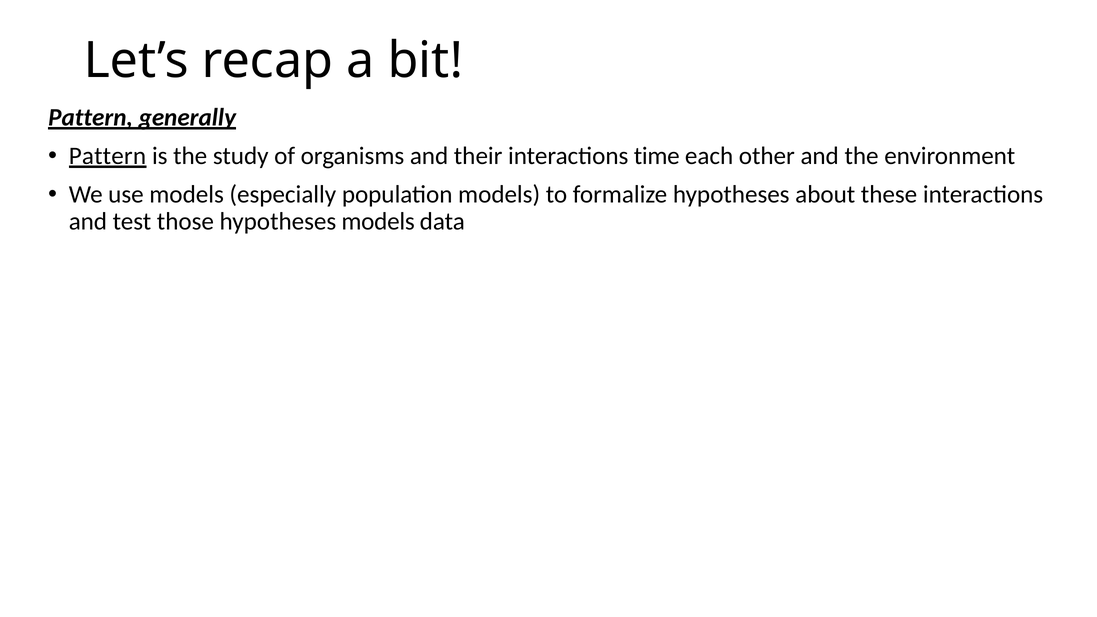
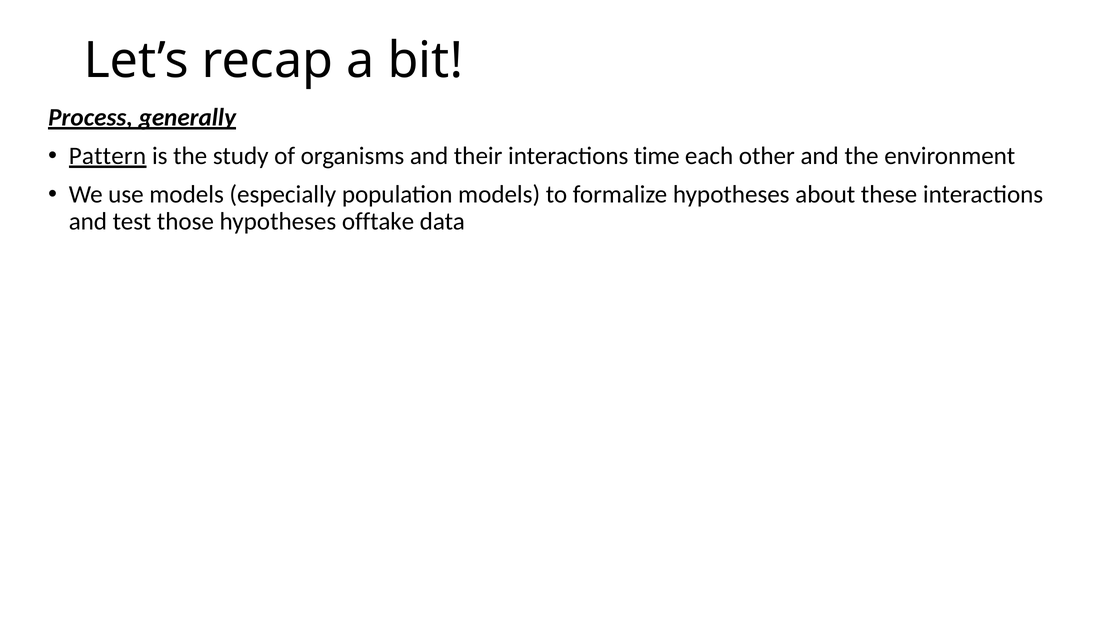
Pattern: Pattern -> Process (91, 117)
hypotheses models: models -> offtake (378, 222)
